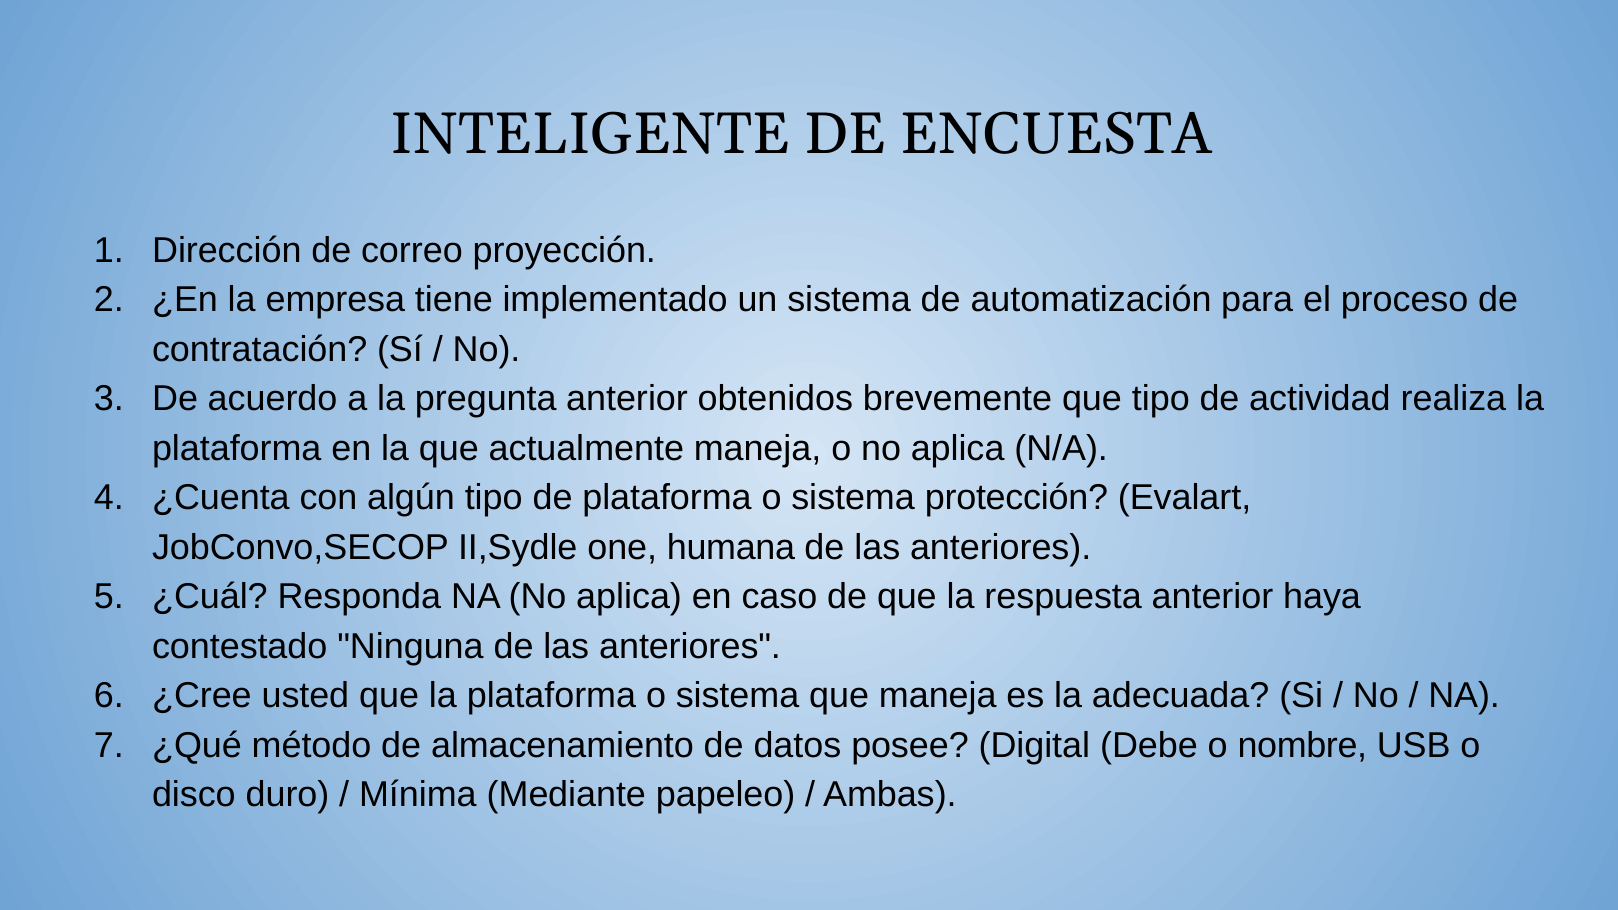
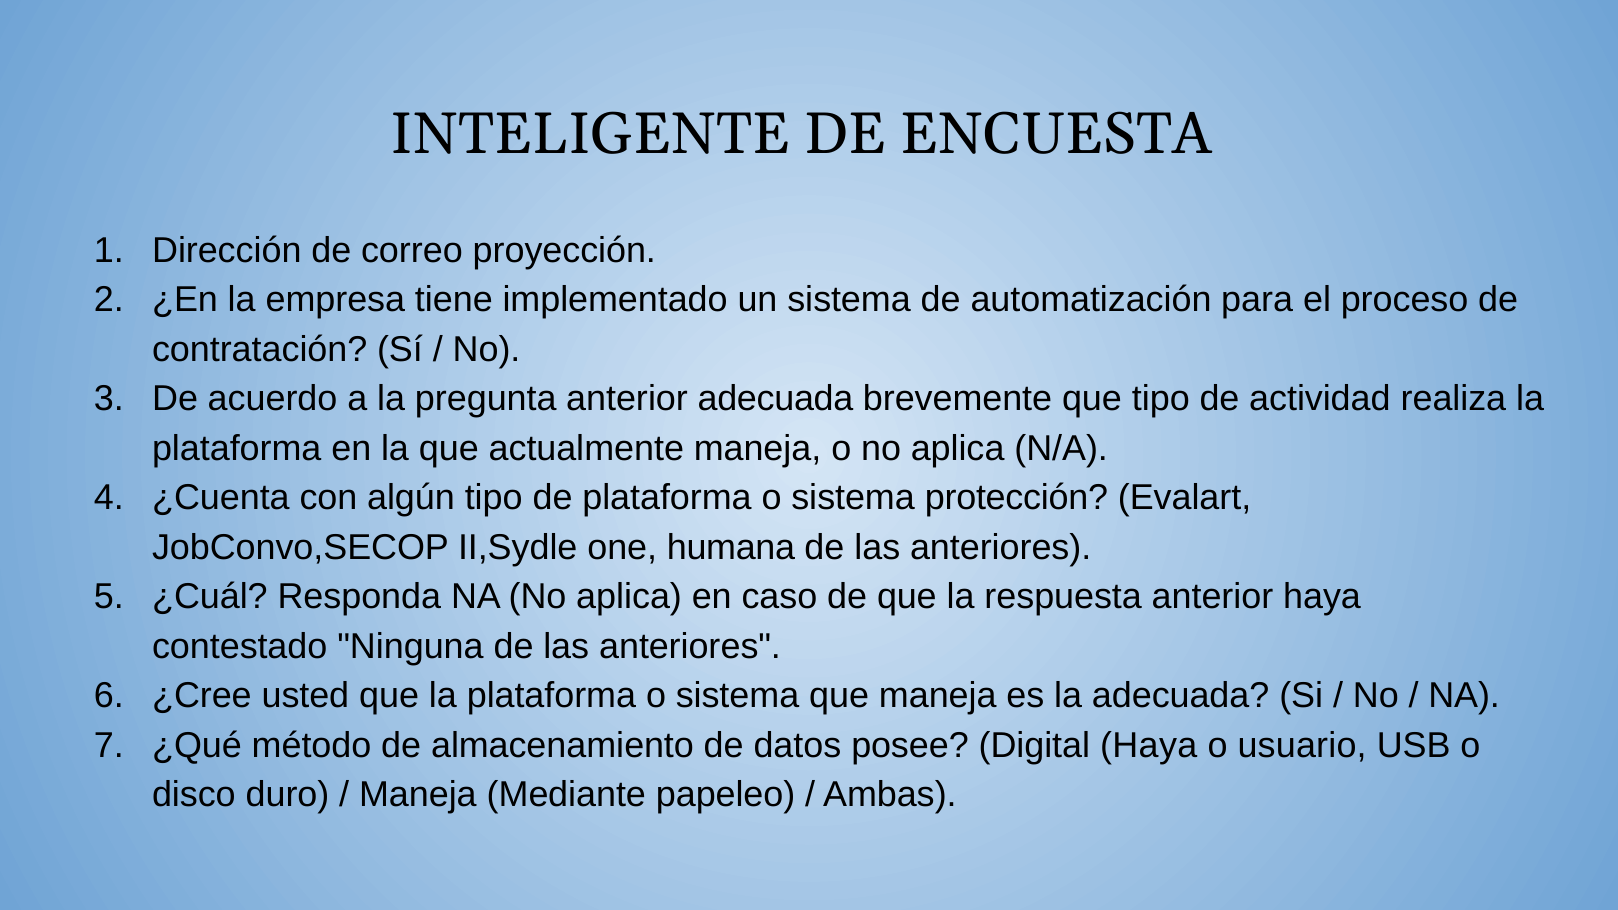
anterior obtenidos: obtenidos -> adecuada (775, 399)
Digital Debe: Debe -> Haya (1149, 745)
nombre: nombre -> usuario (1302, 745)
Mínima: Mínima -> Maneja (418, 795)
